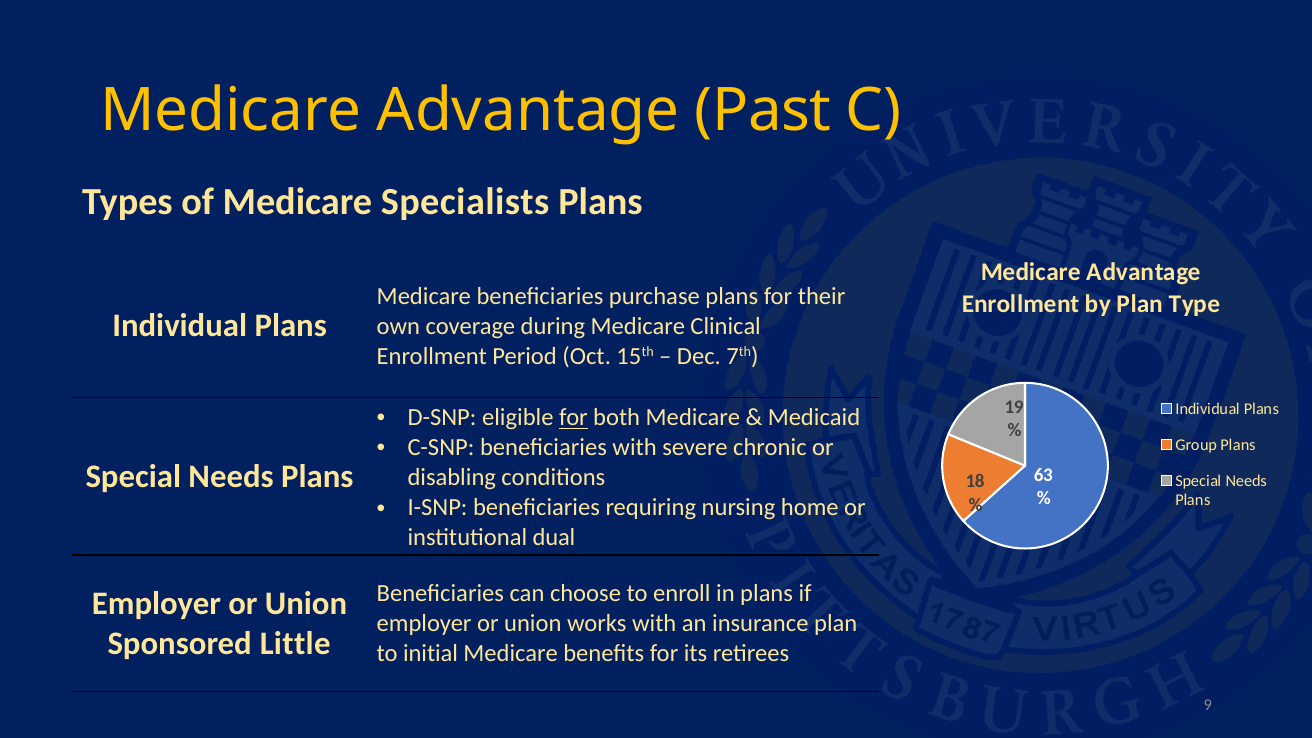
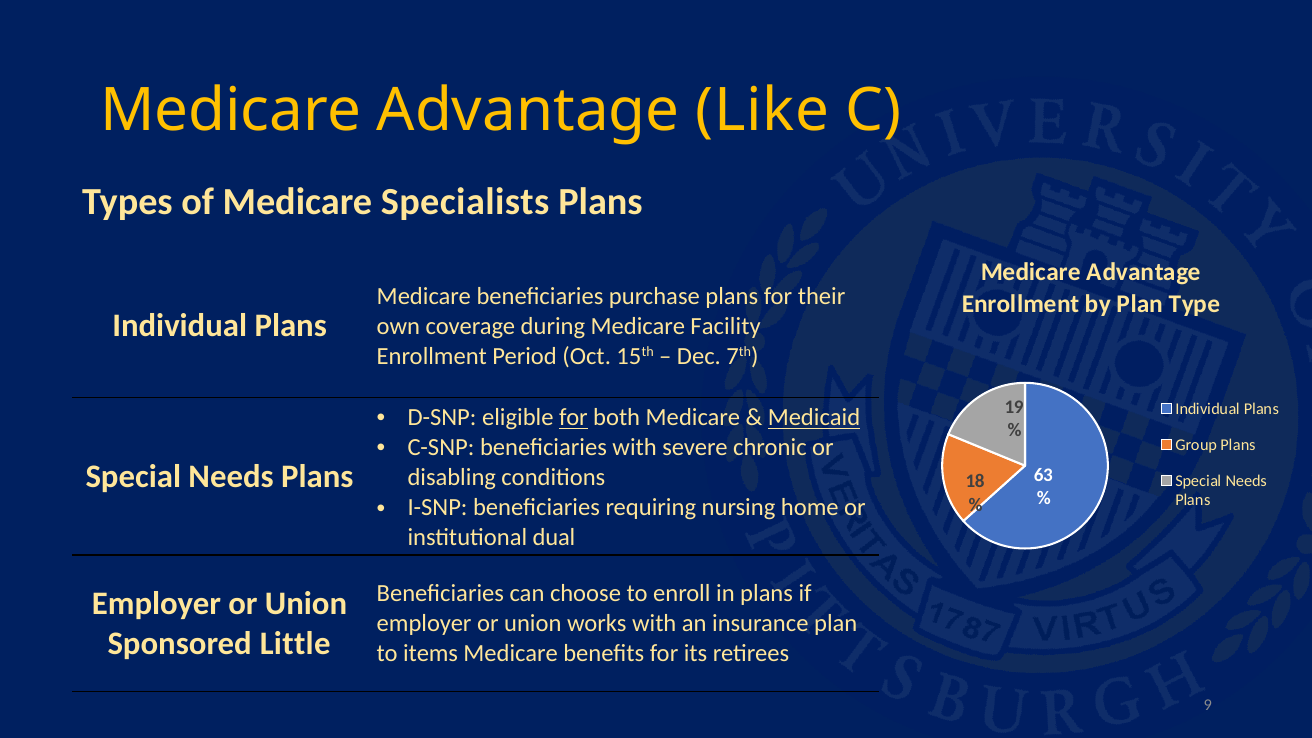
Past: Past -> Like (762, 110)
Clinical: Clinical -> Facility (726, 326)
Medicaid underline: none -> present (814, 418)
initial: initial -> items (431, 654)
